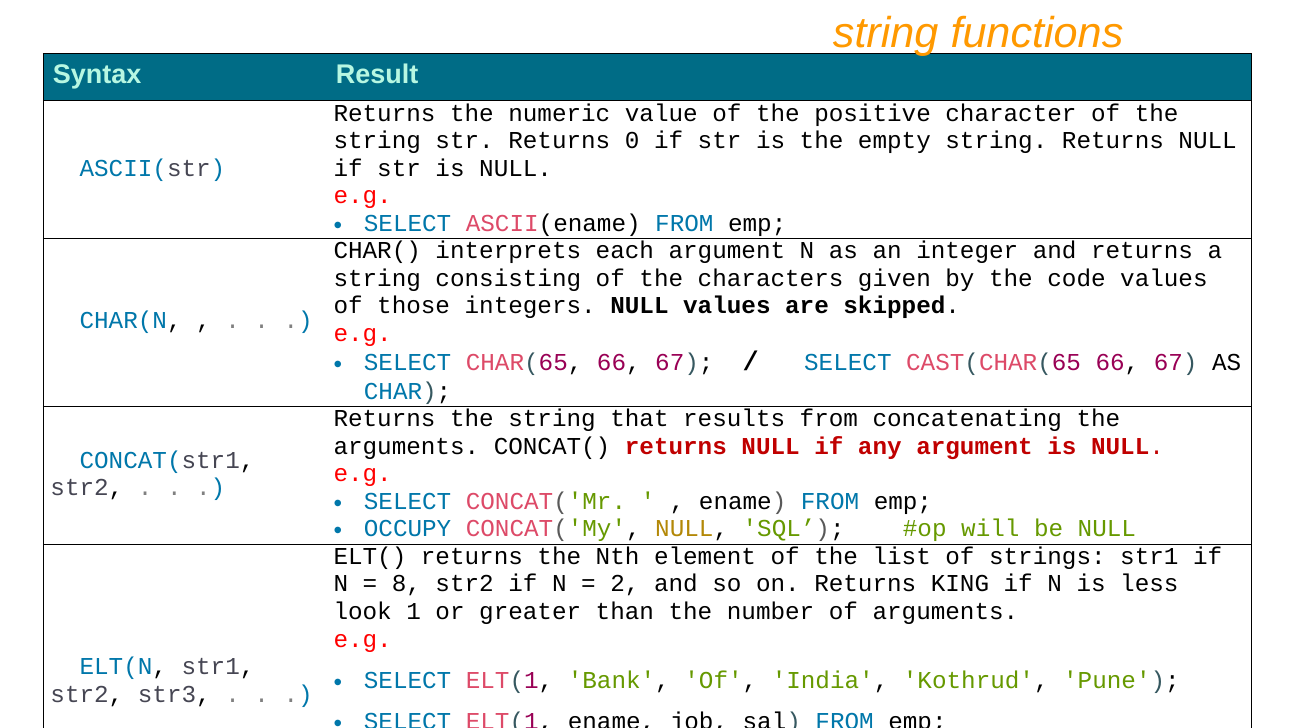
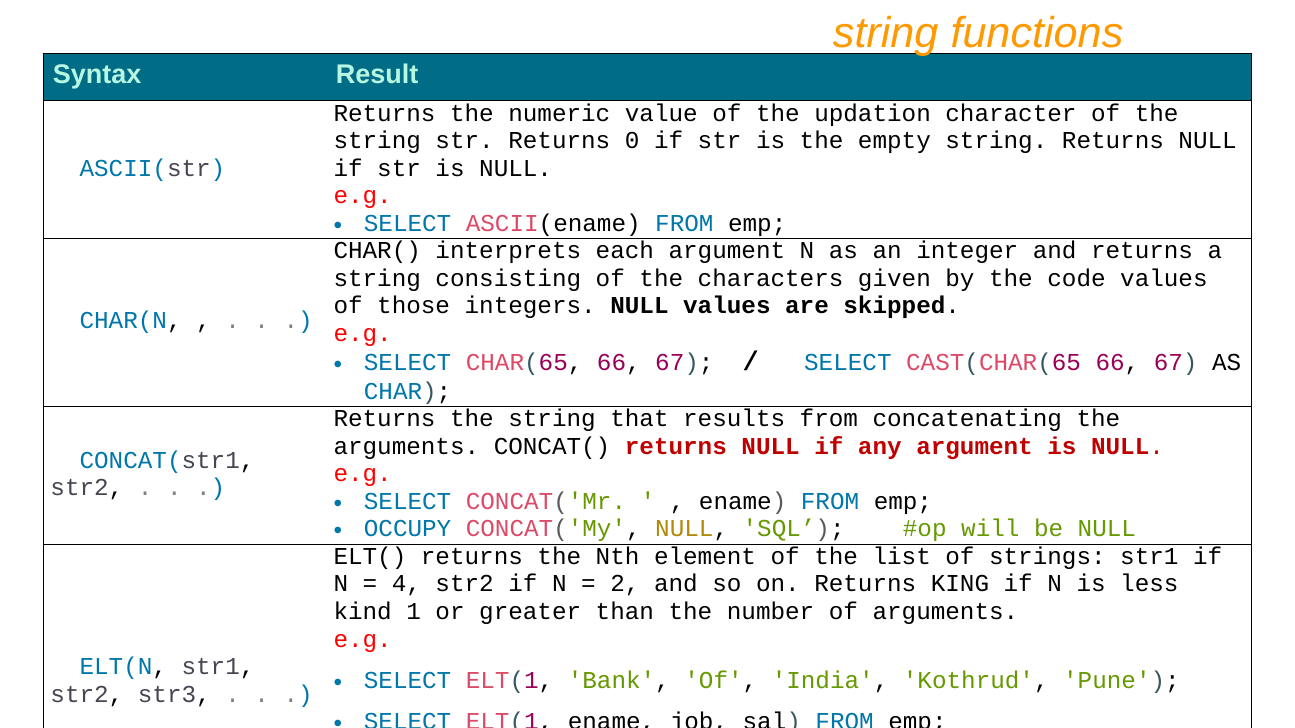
positive: positive -> updation (873, 113)
8: 8 -> 4 (406, 584)
look: look -> kind (363, 612)
